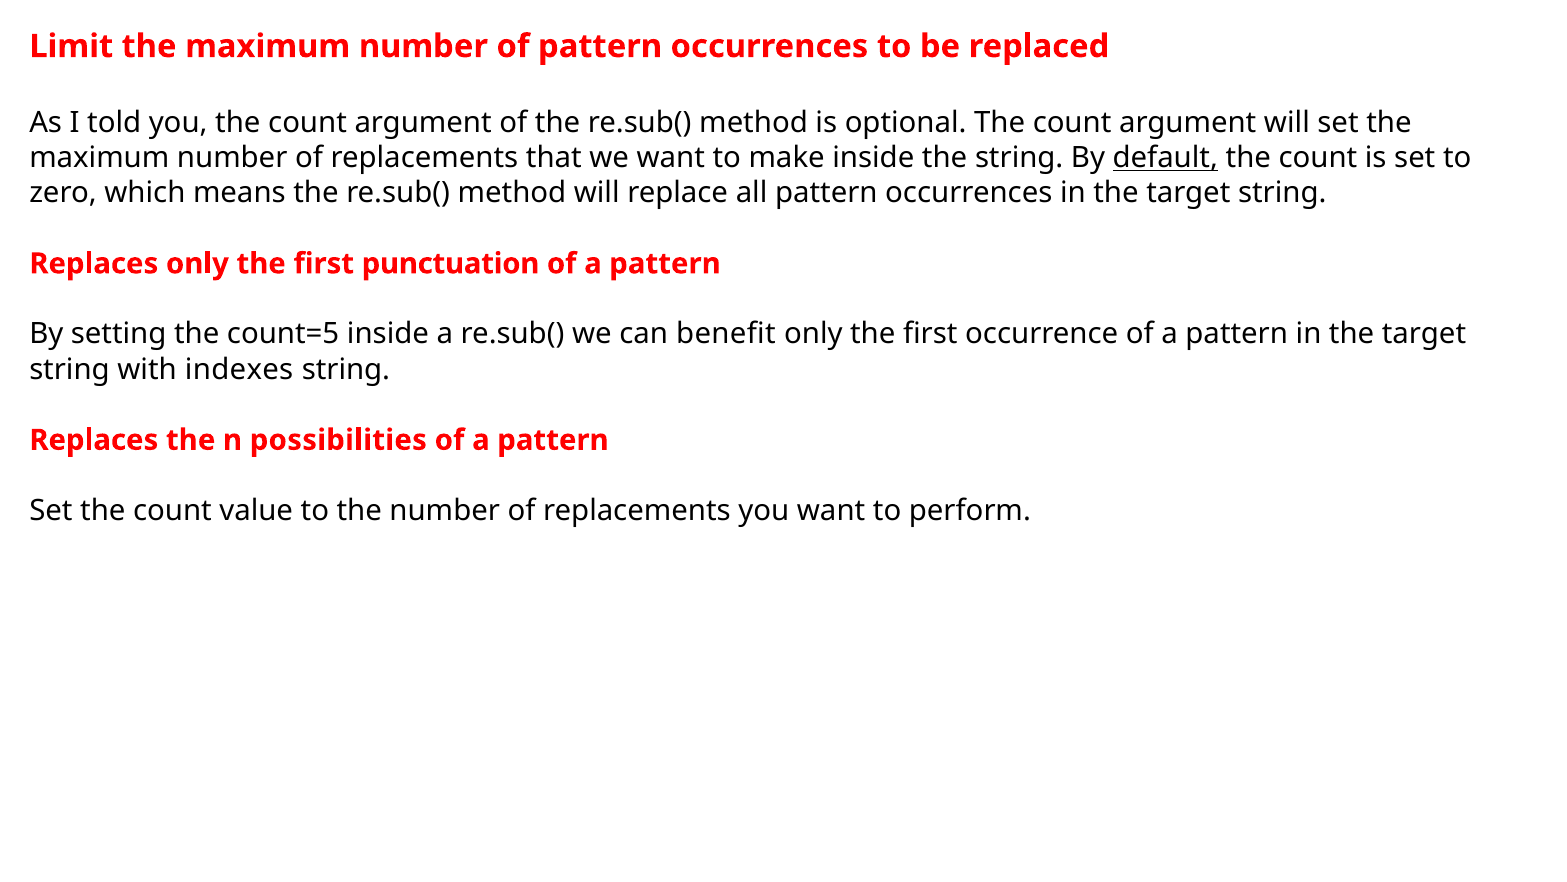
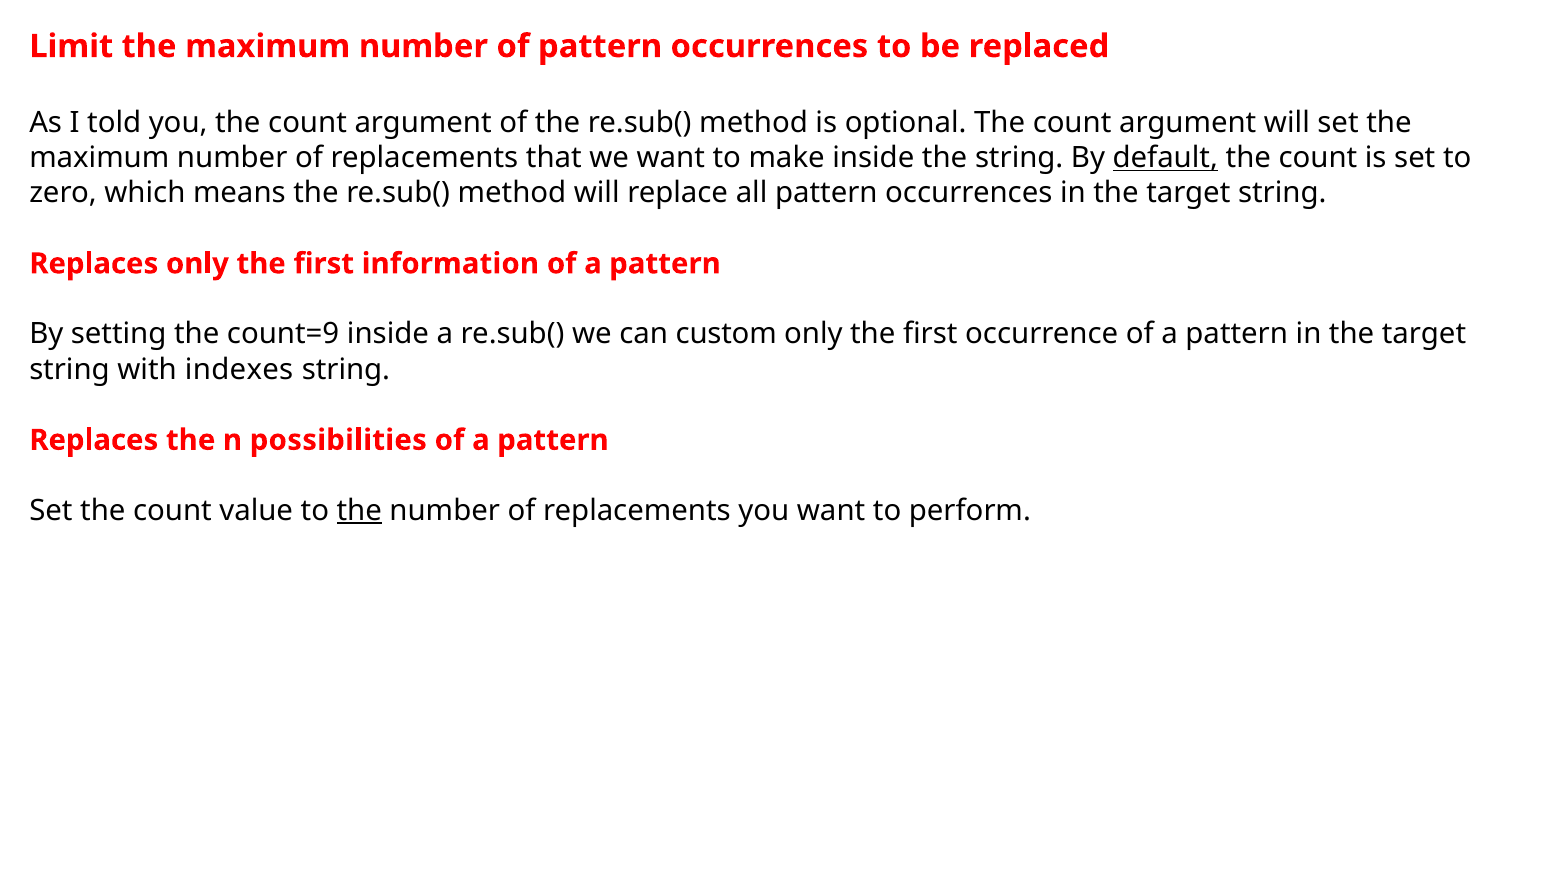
punctuation: punctuation -> information (450, 264)
count=5: count=5 -> count=9 (283, 334)
benefit: benefit -> custom (726, 334)
the underline: none -> present (359, 510)
